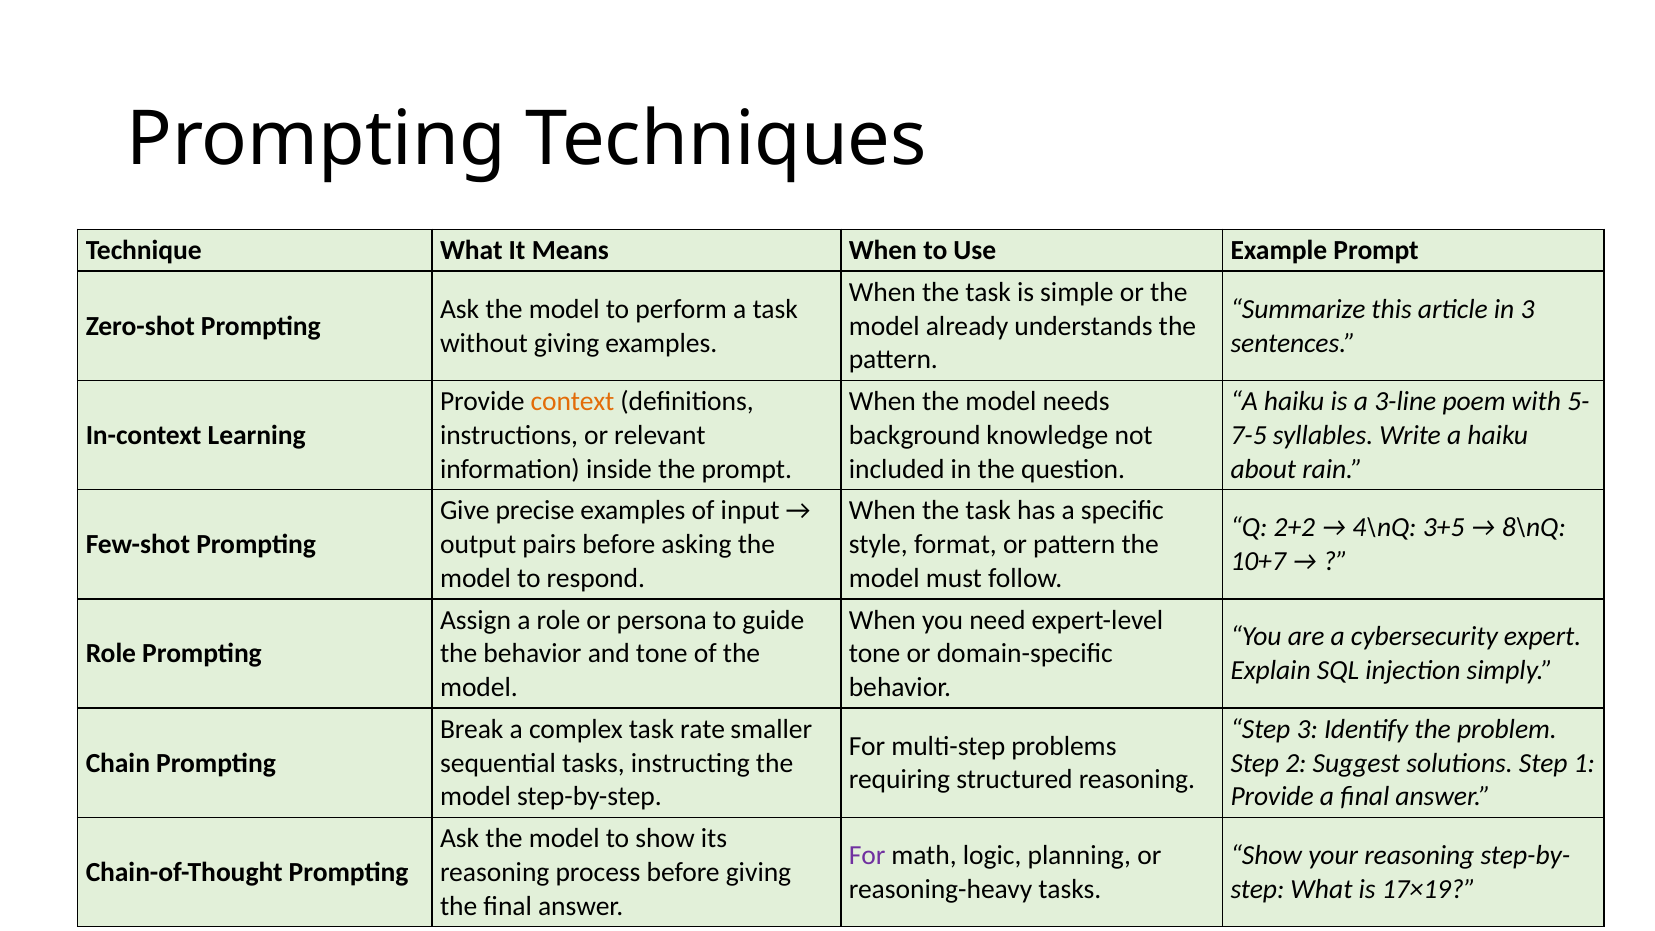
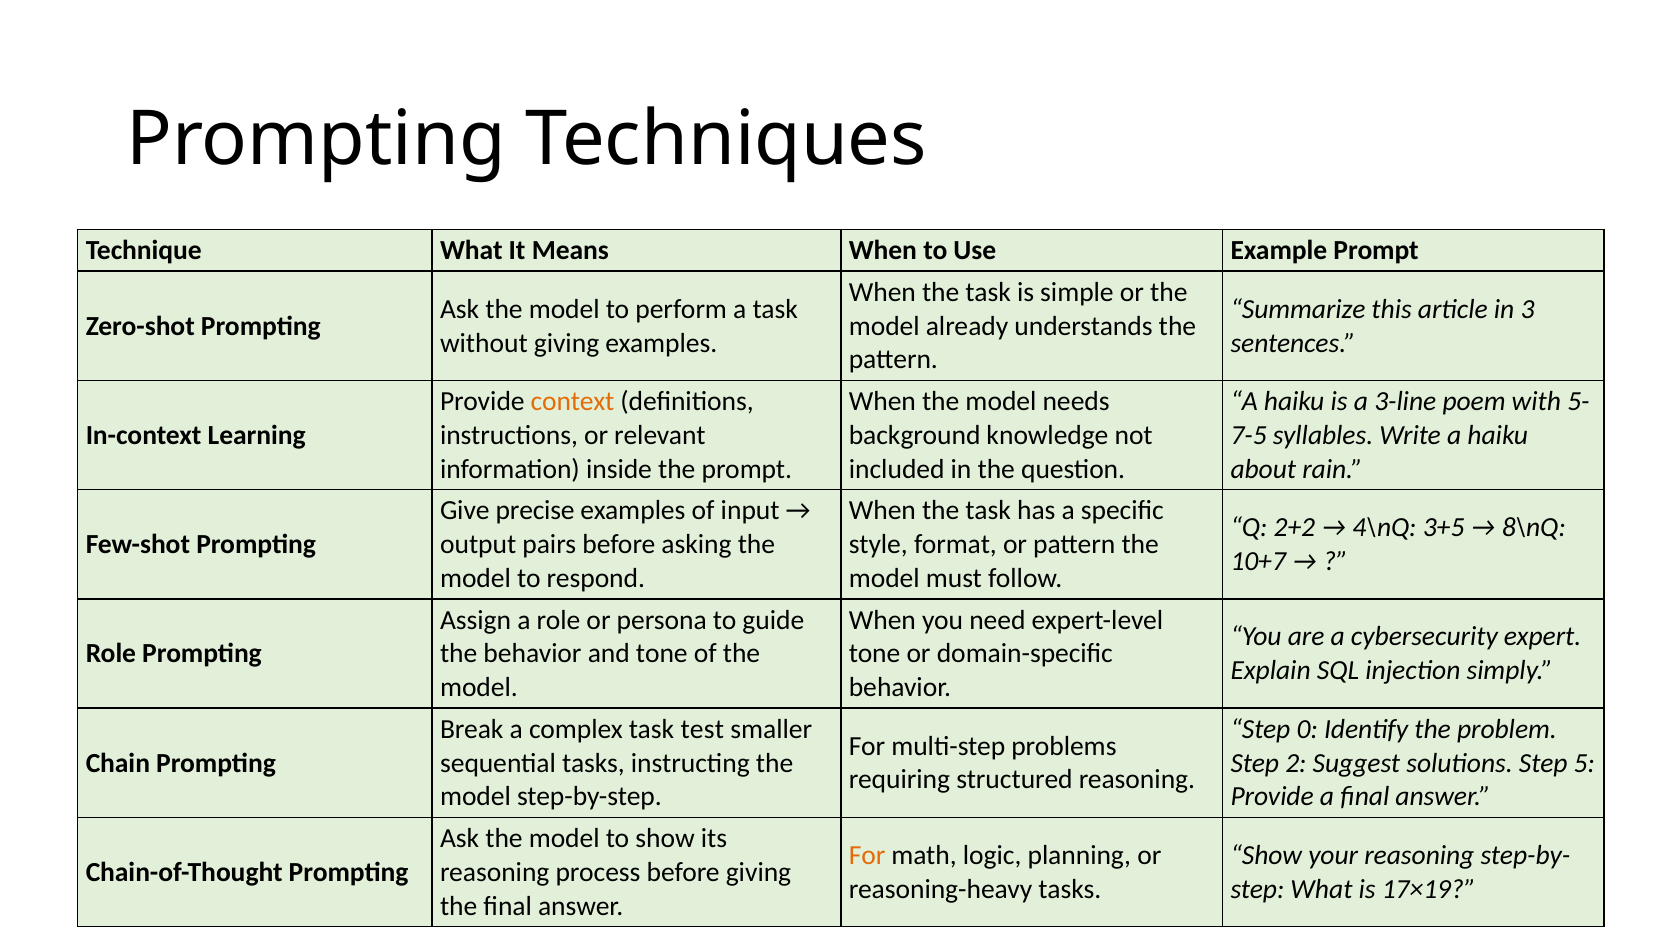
rate: rate -> test (702, 729)
Step 3: 3 -> 0 (1307, 729)
1: 1 -> 5 (1584, 763)
For colour: purple -> orange (867, 855)
